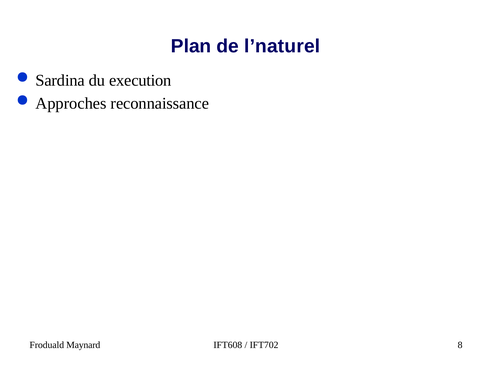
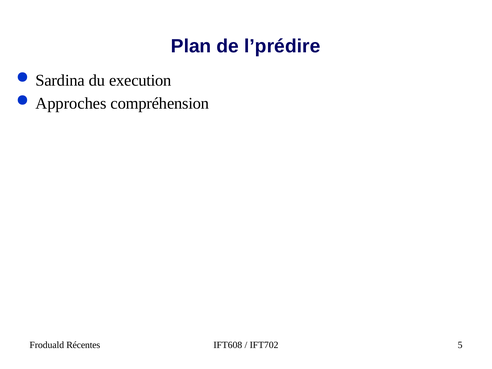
l’naturel: l’naturel -> l’prédire (282, 46)
reconnaissance: reconnaissance -> compréhension (160, 103)
Maynard: Maynard -> Récentes (83, 345)
8: 8 -> 5 (460, 345)
